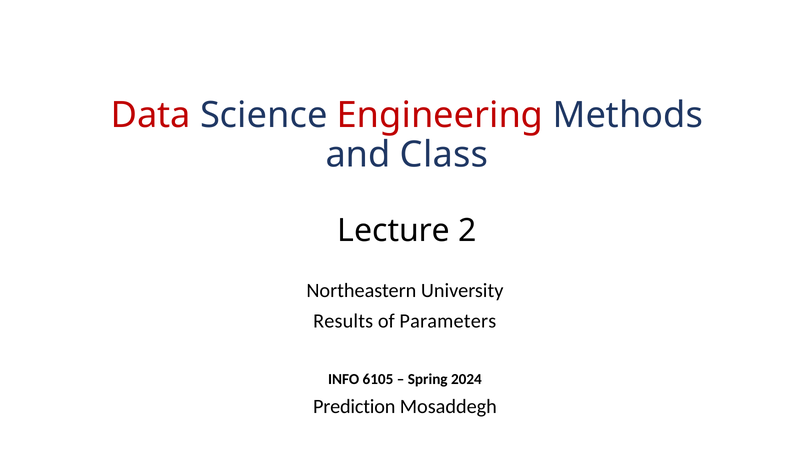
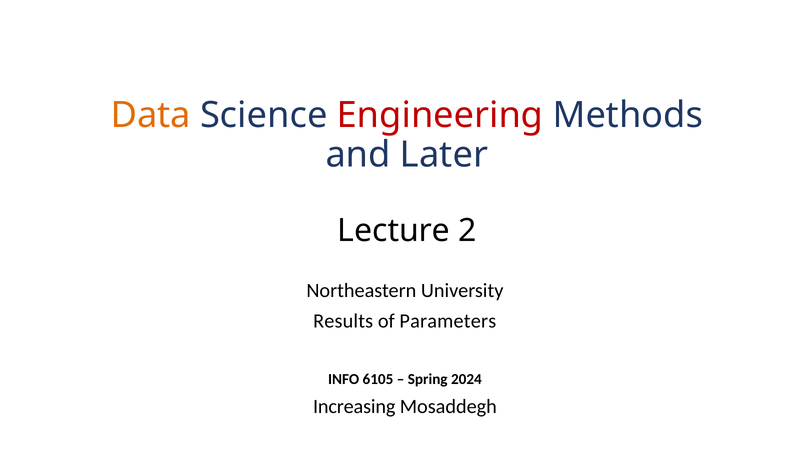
Data colour: red -> orange (151, 115)
Class: Class -> Later (444, 155)
Prediction: Prediction -> Increasing (354, 406)
